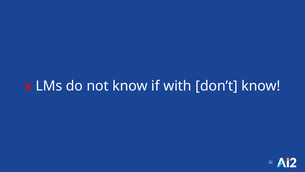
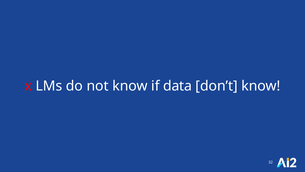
with: with -> data (178, 86)
